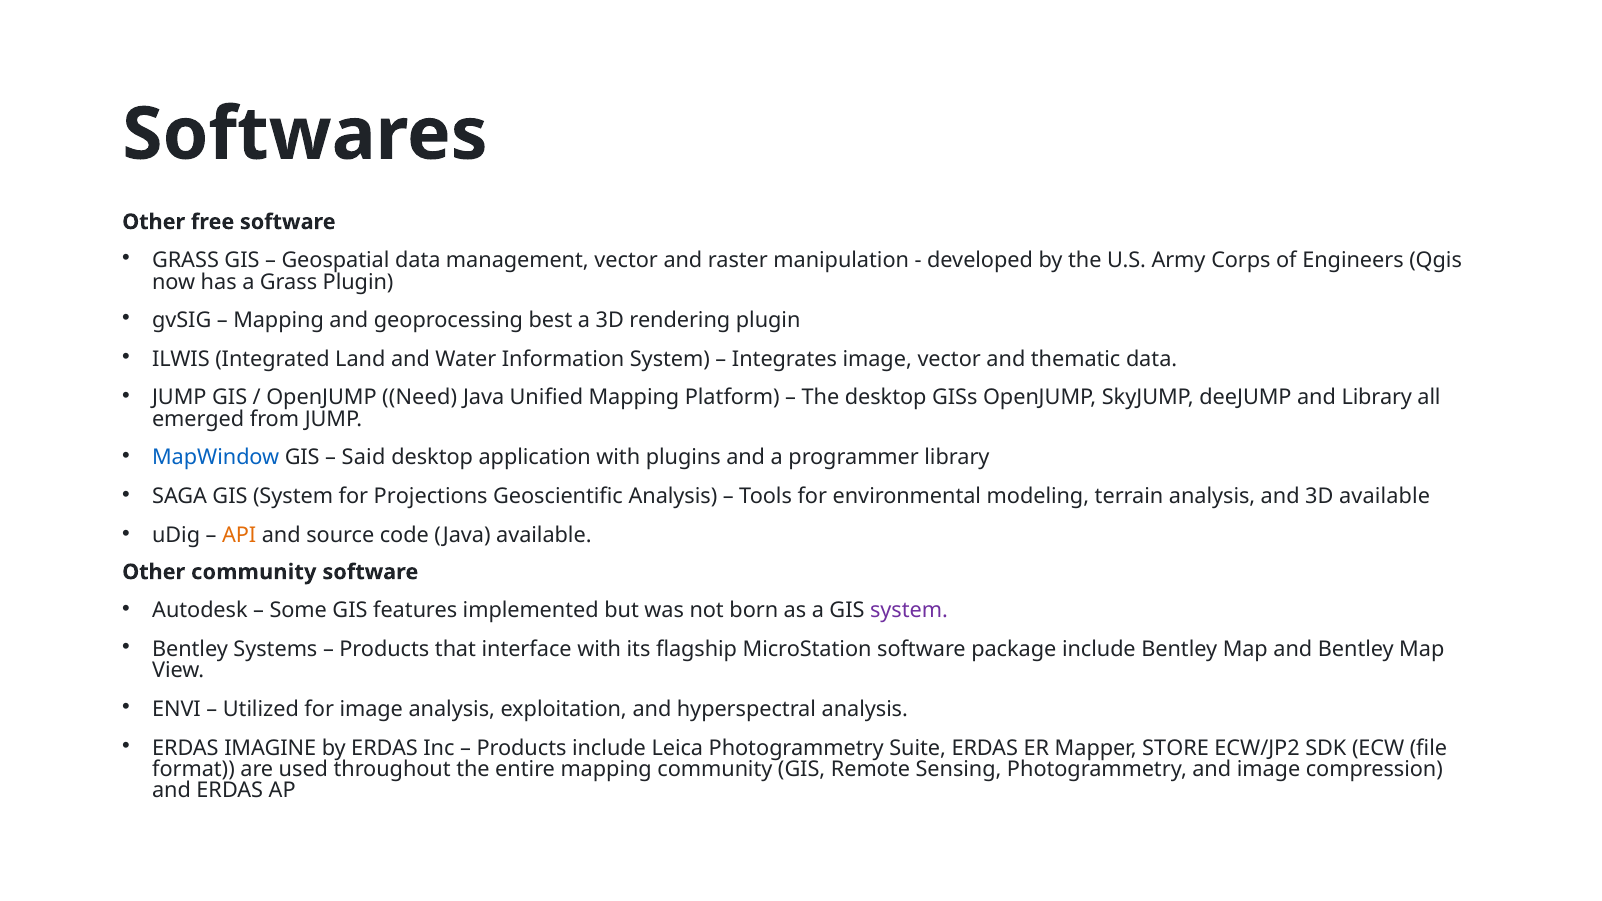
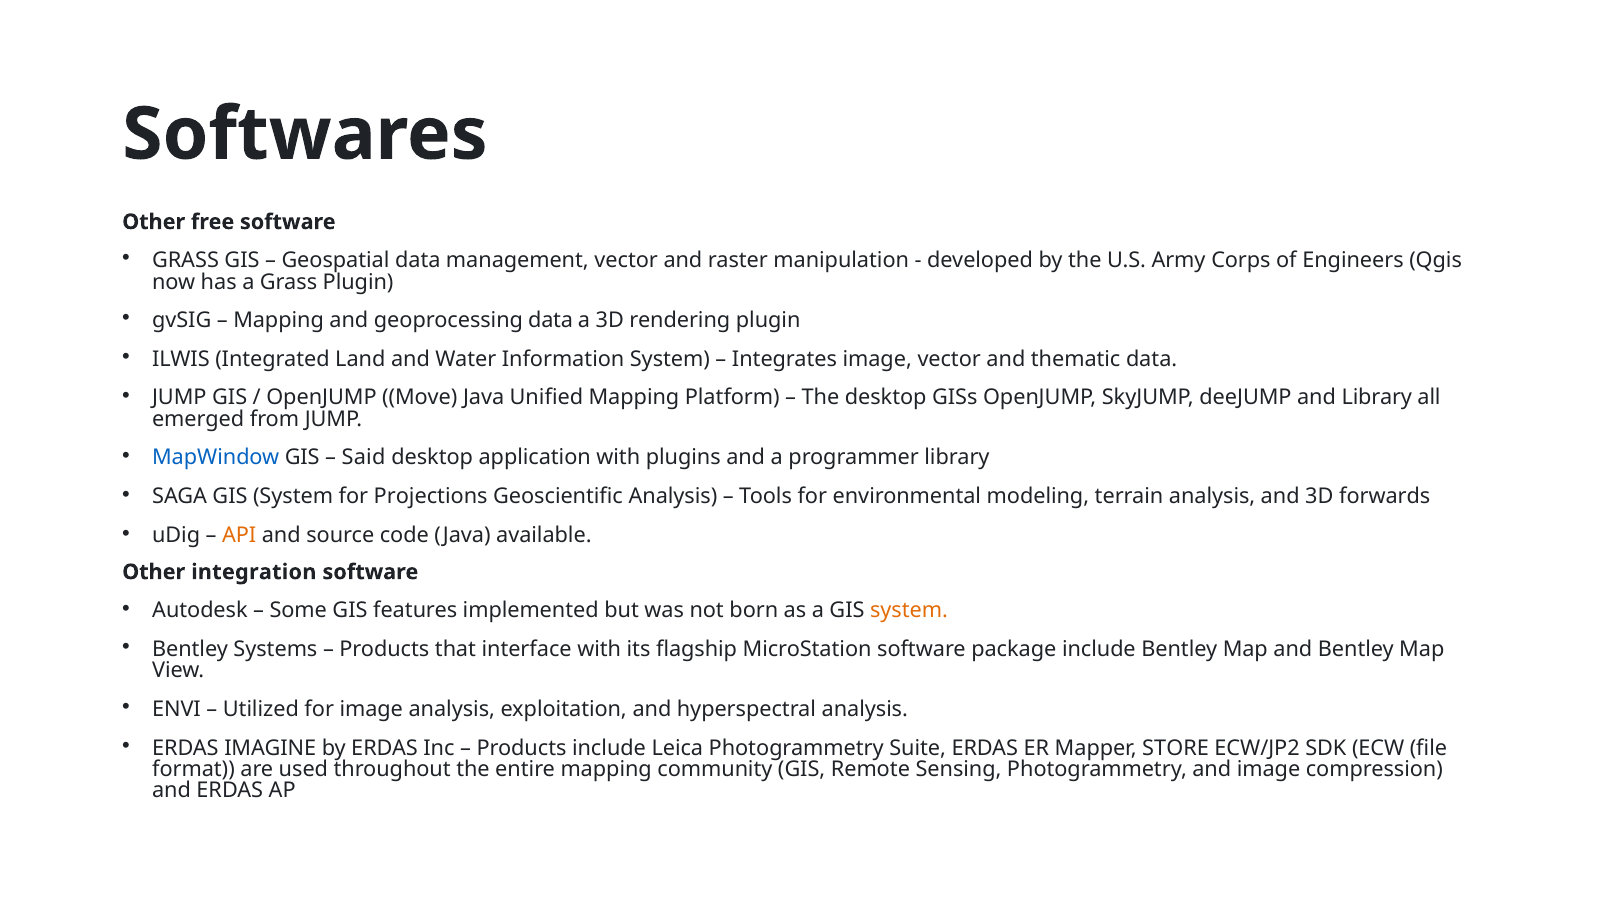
geoprocessing best: best -> data (551, 320)
Need: Need -> Move (420, 398)
3D available: available -> forwards (1385, 497)
Other community: community -> integration (254, 572)
system colour: purple -> orange (909, 610)
